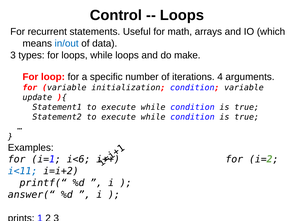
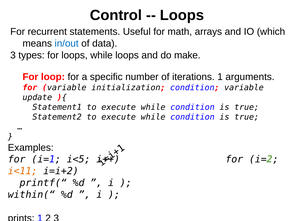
iterations 4: 4 -> 1 (220, 77)
i<6: i<6 -> i<5 (79, 159)
i<11 colour: blue -> orange (23, 171)
answer(“: answer(“ -> within(“ (31, 194)
